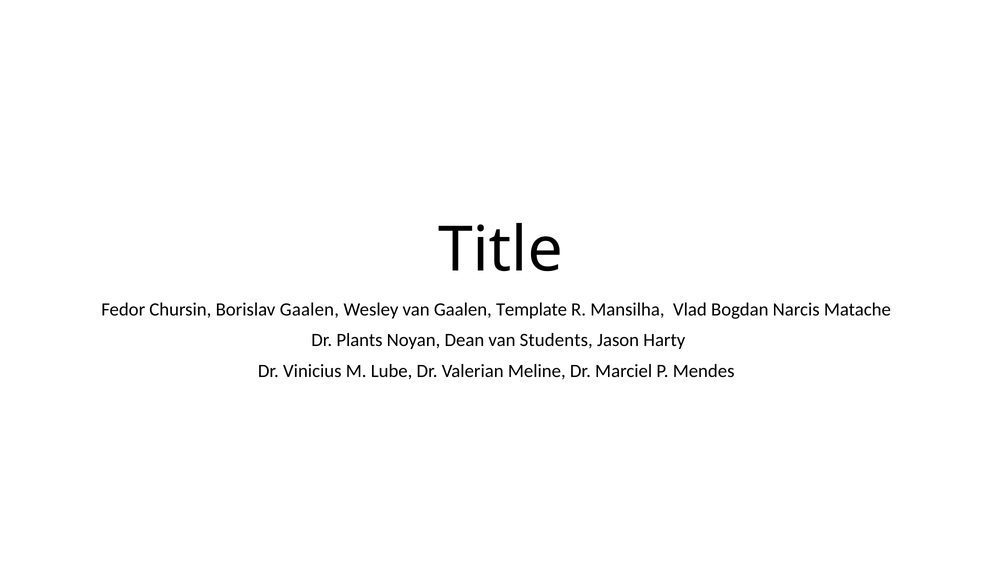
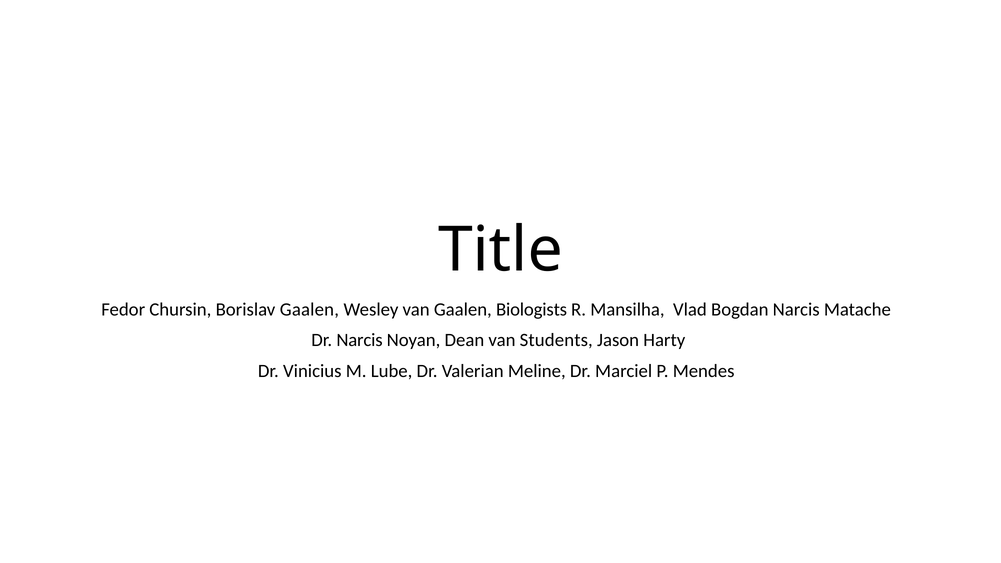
Template: Template -> Biologists (532, 310)
Dr Plants: Plants -> Narcis (360, 340)
